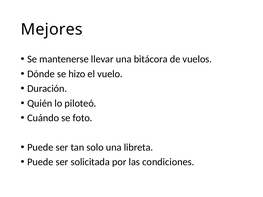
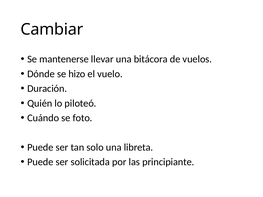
Mejores: Mejores -> Cambiar (52, 29)
condiciones: condiciones -> principiante (168, 162)
